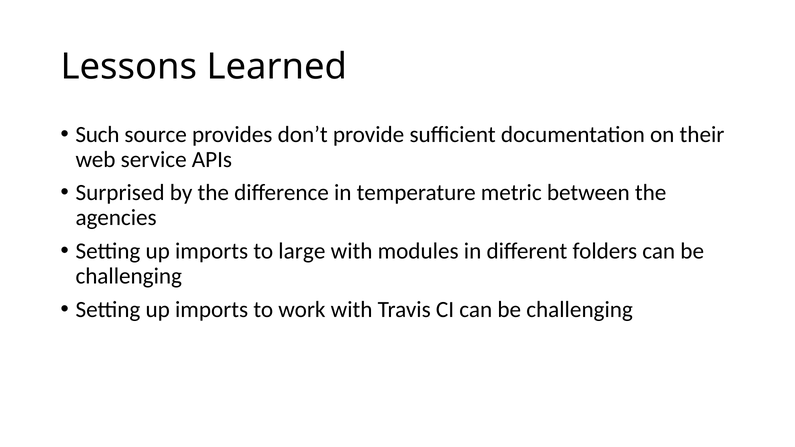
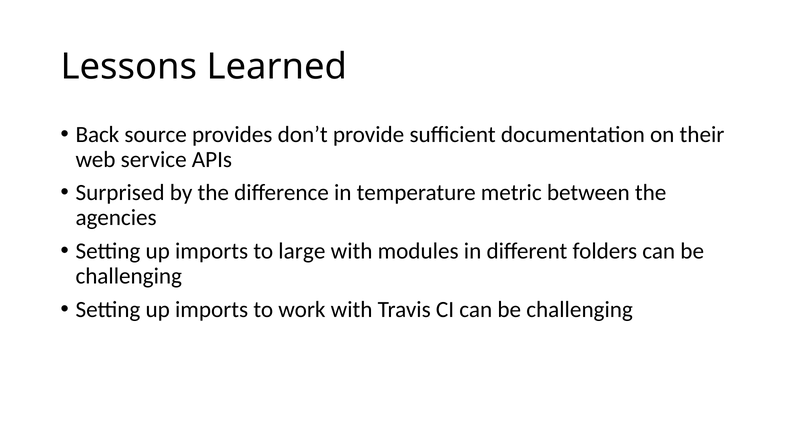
Such: Such -> Back (97, 134)
